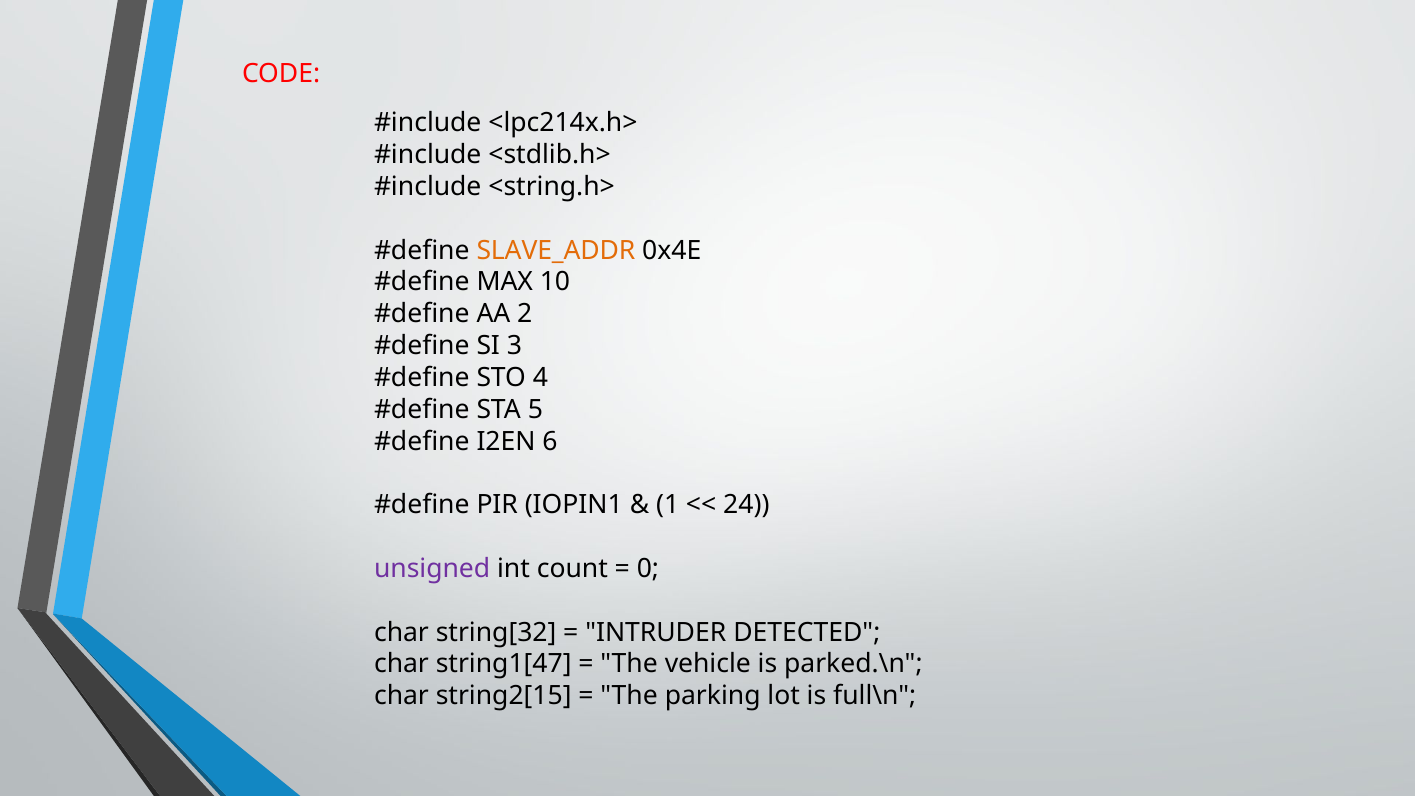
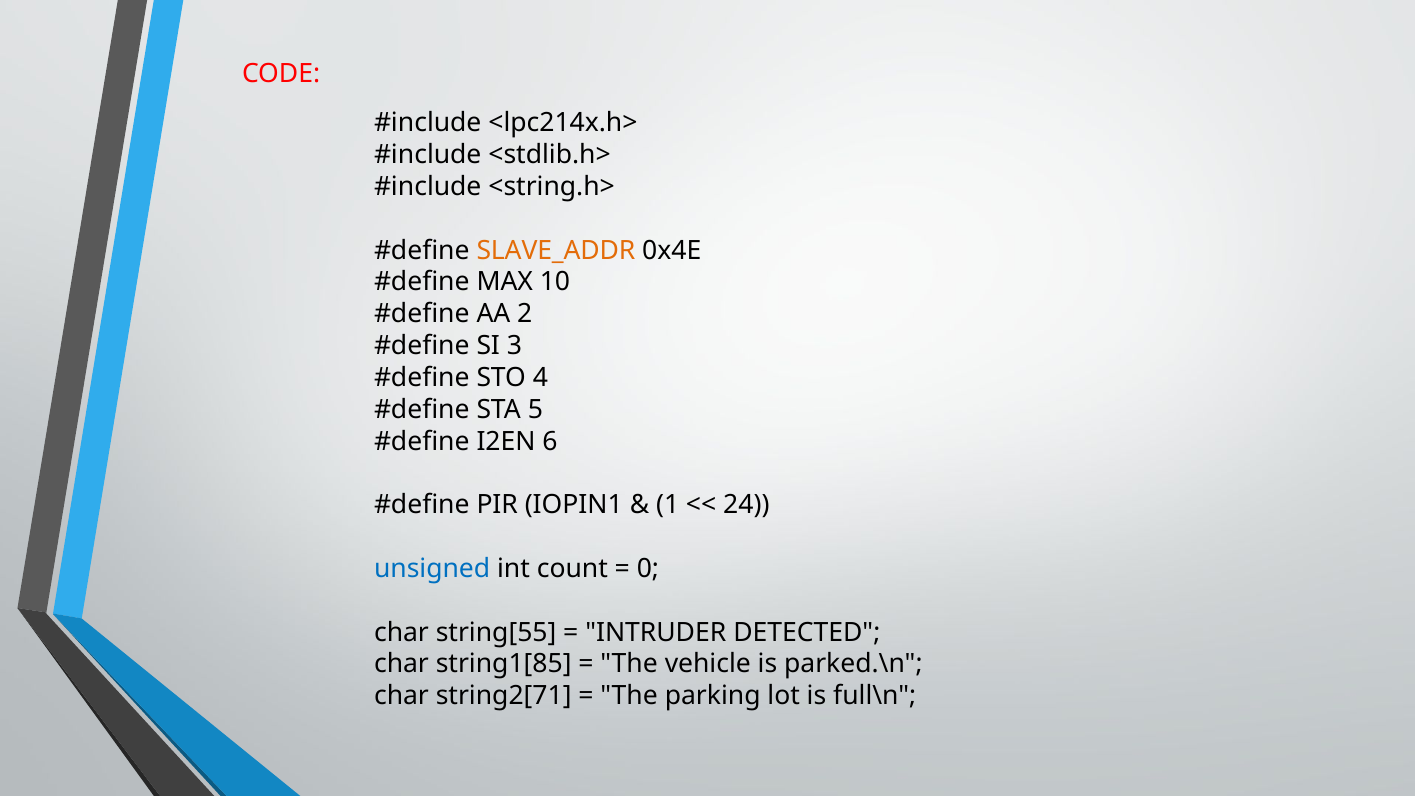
unsigned colour: purple -> blue (432, 569)
string[32: string[32 -> string[55 (496, 632)
string1[47: string1[47 -> string1[85 (504, 664)
string2[15: string2[15 -> string2[71 (504, 696)
